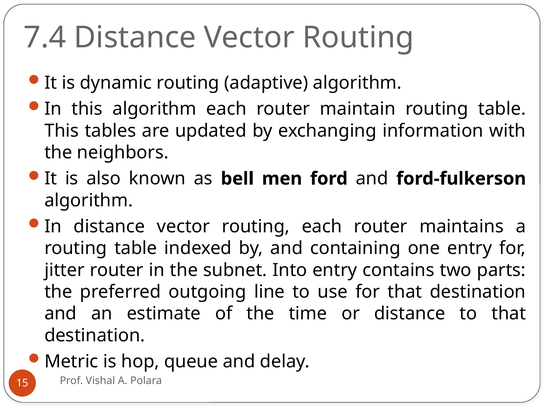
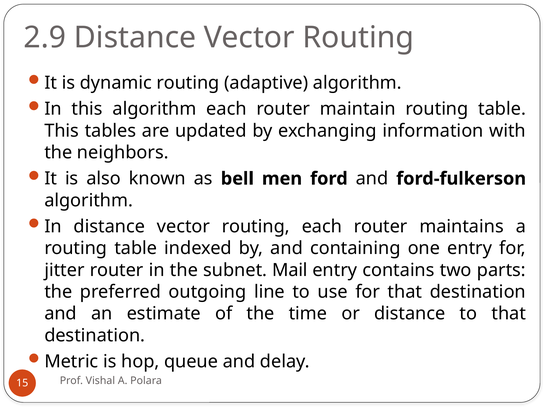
7.4: 7.4 -> 2.9 (45, 37)
Into: Into -> Mail (290, 270)
